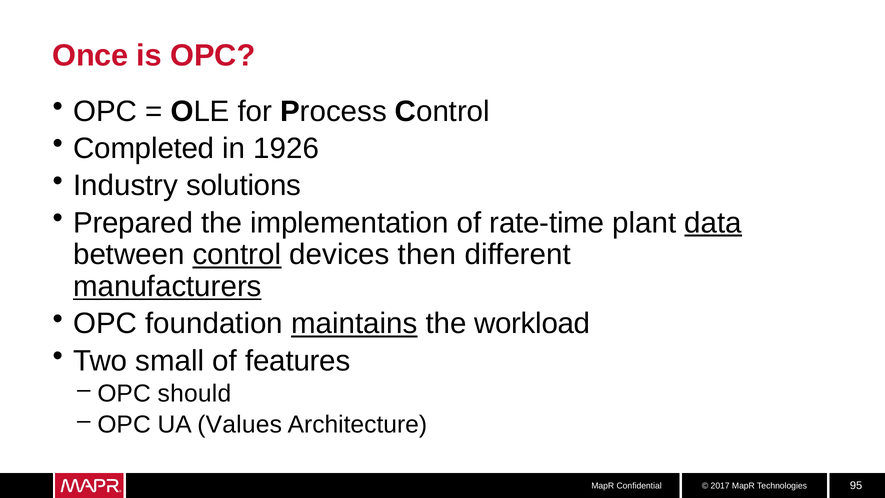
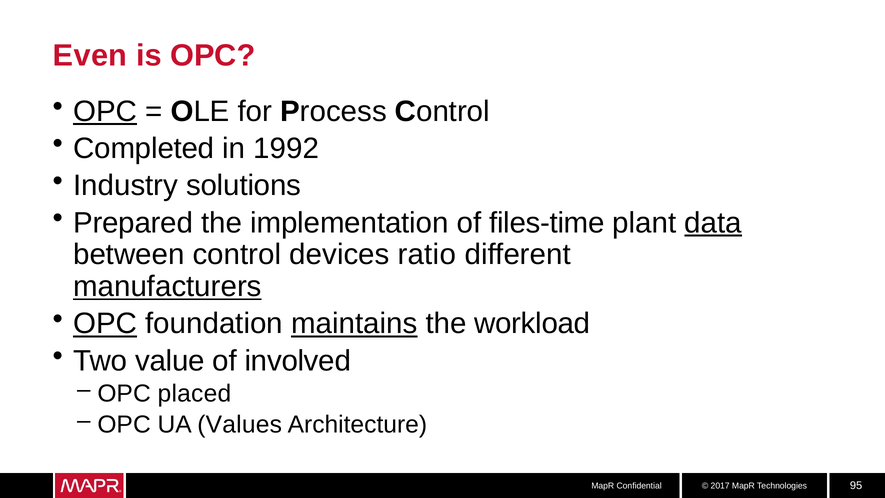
Once: Once -> Even (90, 56)
OPC underline: none -> present (105, 111)
1926: 1926 -> 1992 (286, 148)
rate-time: rate-time -> files-time (547, 223)
control underline: present -> none (237, 255)
then: then -> ratio (427, 255)
OPC underline: none -> present (105, 324)
small: small -> value (170, 361)
features: features -> involved (298, 361)
should: should -> placed (194, 394)
